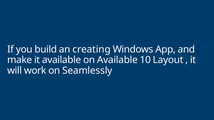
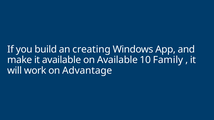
Layout: Layout -> Family (168, 60)
Seamlessly: Seamlessly -> Advantage (87, 71)
